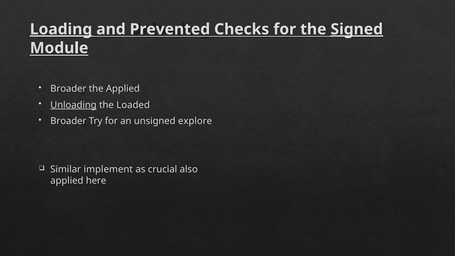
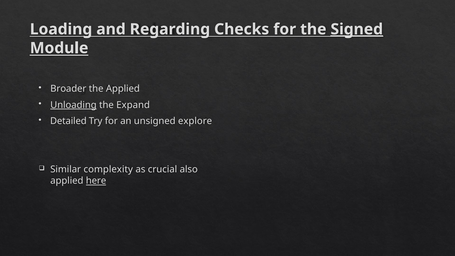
Loading underline: present -> none (61, 29)
Prevented: Prevented -> Regarding (170, 29)
Loaded: Loaded -> Expand (133, 105)
Broader: Broader -> Detailed (68, 121)
implement: implement -> complexity (108, 169)
here underline: none -> present (96, 181)
